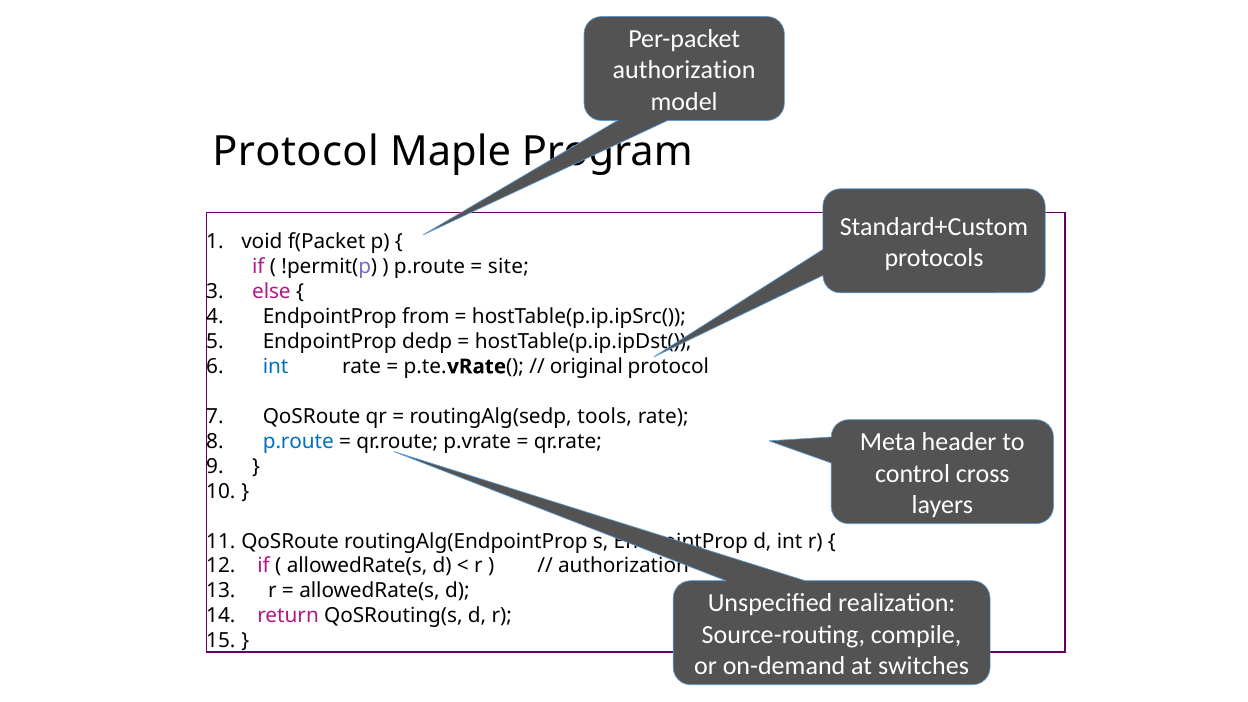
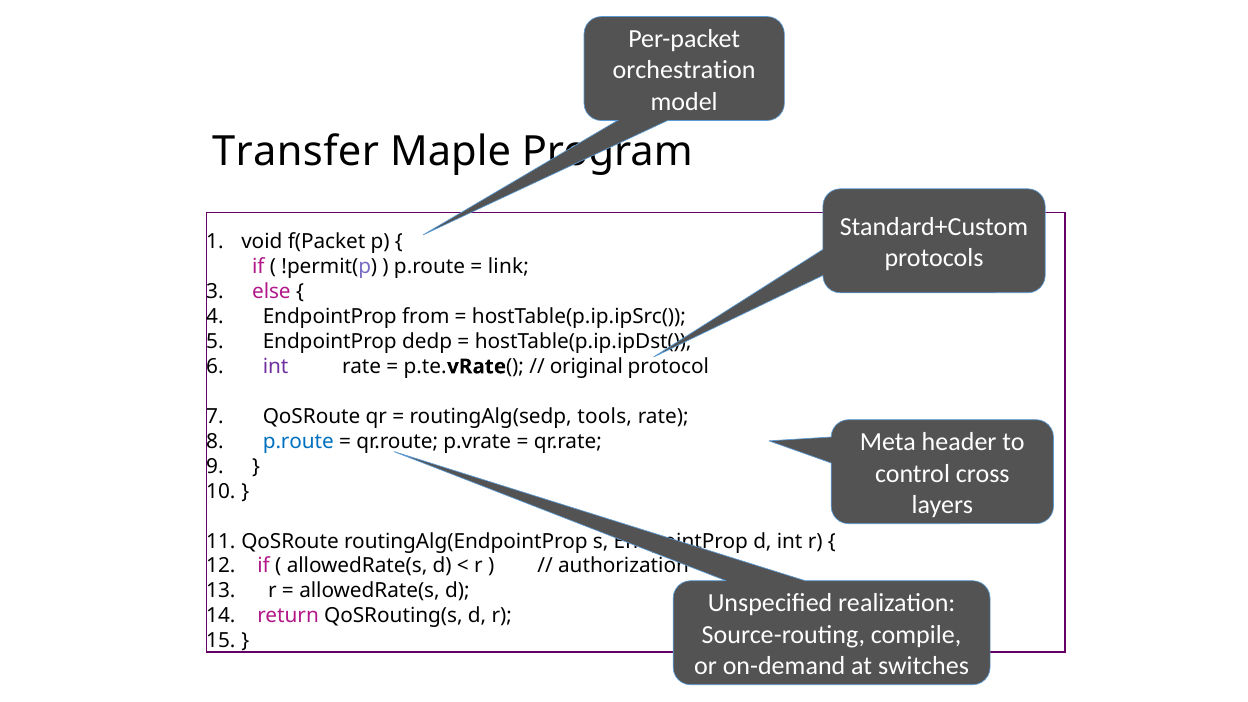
authorization: authorization -> orchestration (684, 70)
Protocol: Protocol -> Transfer (296, 151)
site: site -> link (508, 267)
int colour: blue -> purple (276, 367)
